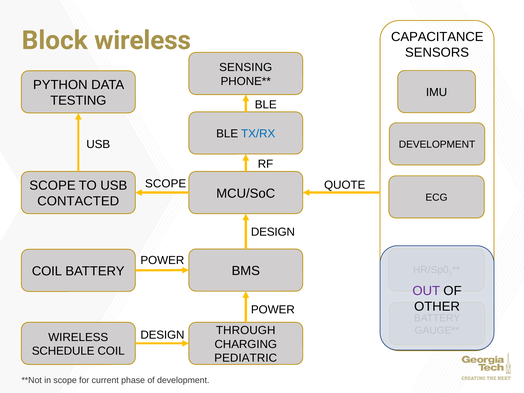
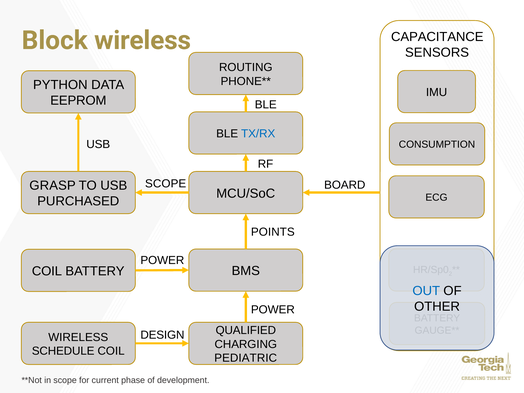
SENSING: SENSING -> ROUTING (246, 67)
TESTING: TESTING -> EEPROM (78, 101)
DEVELOPMENT: DEVELOPMENT -> CONSUMPTION (437, 145)
SCOPE: SCOPE -> GRASP (53, 186)
QUOTE: QUOTE -> BOARD (345, 185)
CONTACTED: CONTACTED -> PURCHASED (78, 201)
DESIGN: DESIGN -> POINTS (273, 232)
OUT colour: purple -> blue (426, 291)
THROUGH: THROUGH -> QUALIFIED (246, 330)
